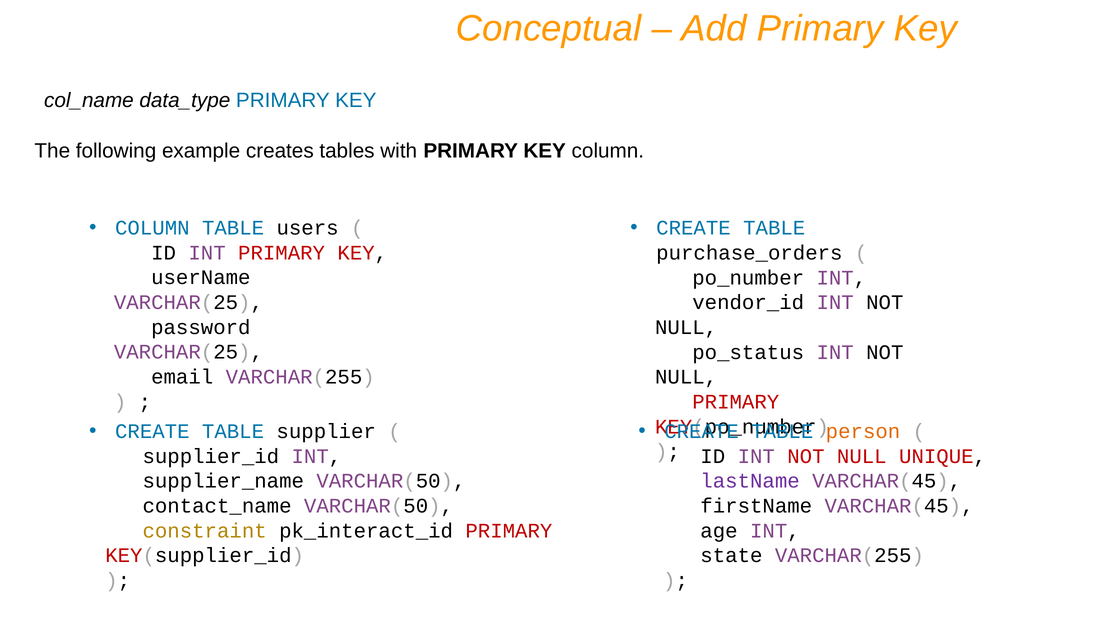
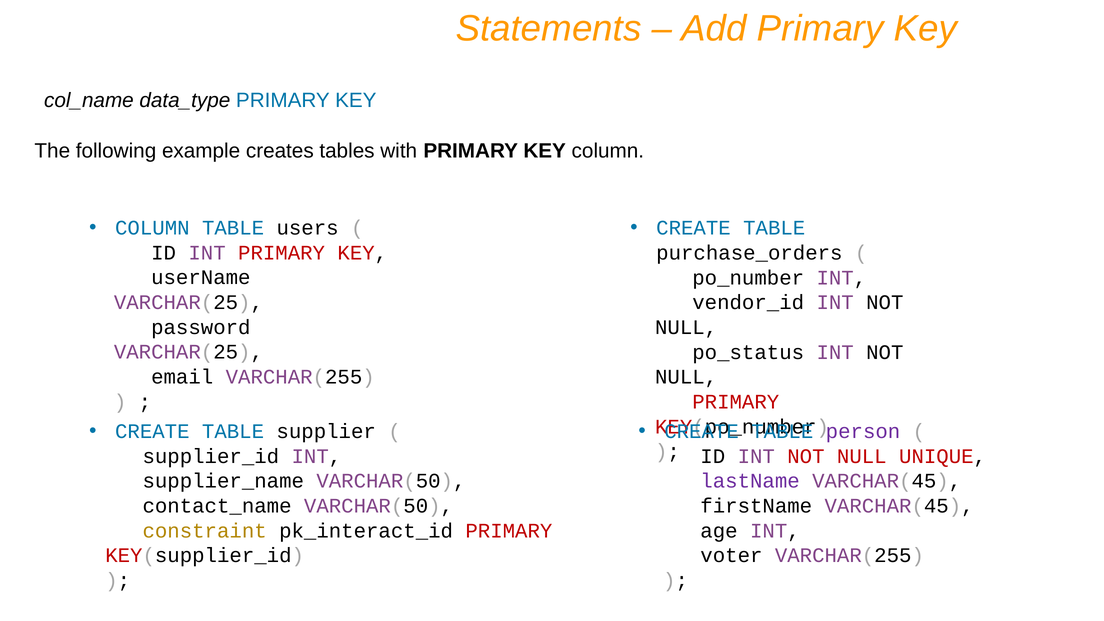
Conceptual: Conceptual -> Statements (549, 29)
person colour: orange -> purple (863, 431)
state: state -> voter (731, 556)
